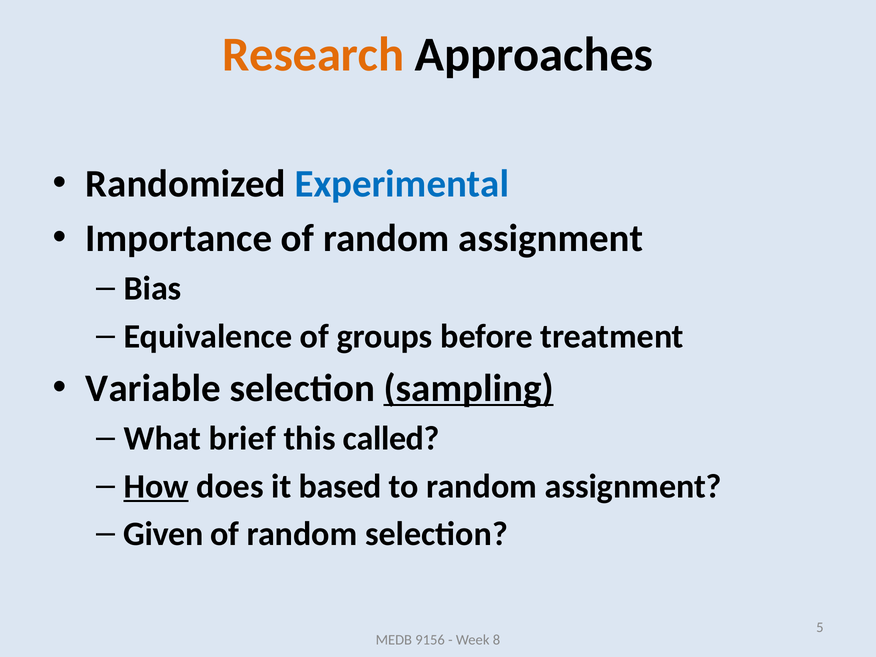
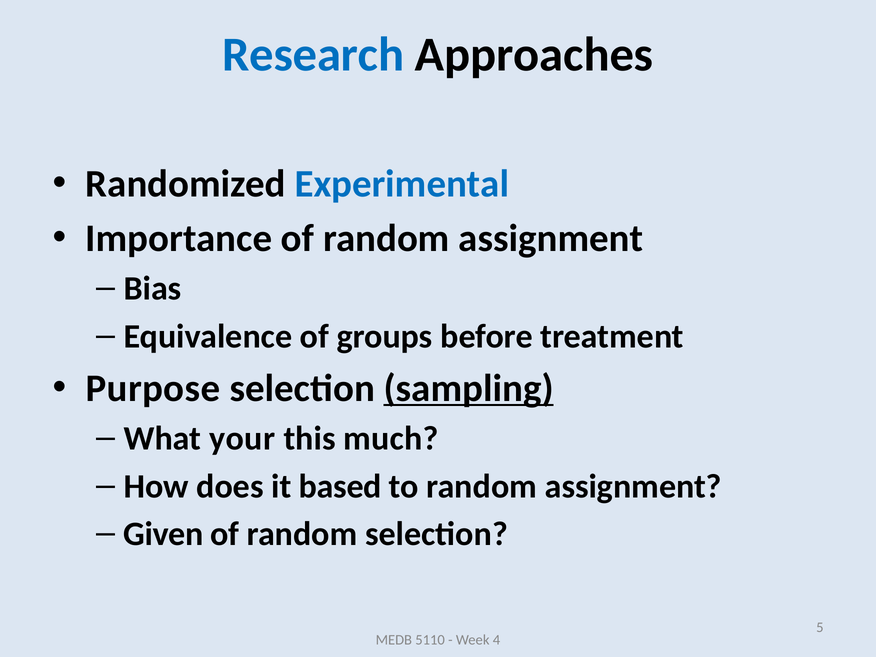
Research colour: orange -> blue (313, 55)
Variable: Variable -> Purpose (153, 388)
brief: brief -> your (242, 439)
called: called -> much (391, 439)
How underline: present -> none (156, 486)
9156: 9156 -> 5110 (430, 640)
8: 8 -> 4 (496, 640)
